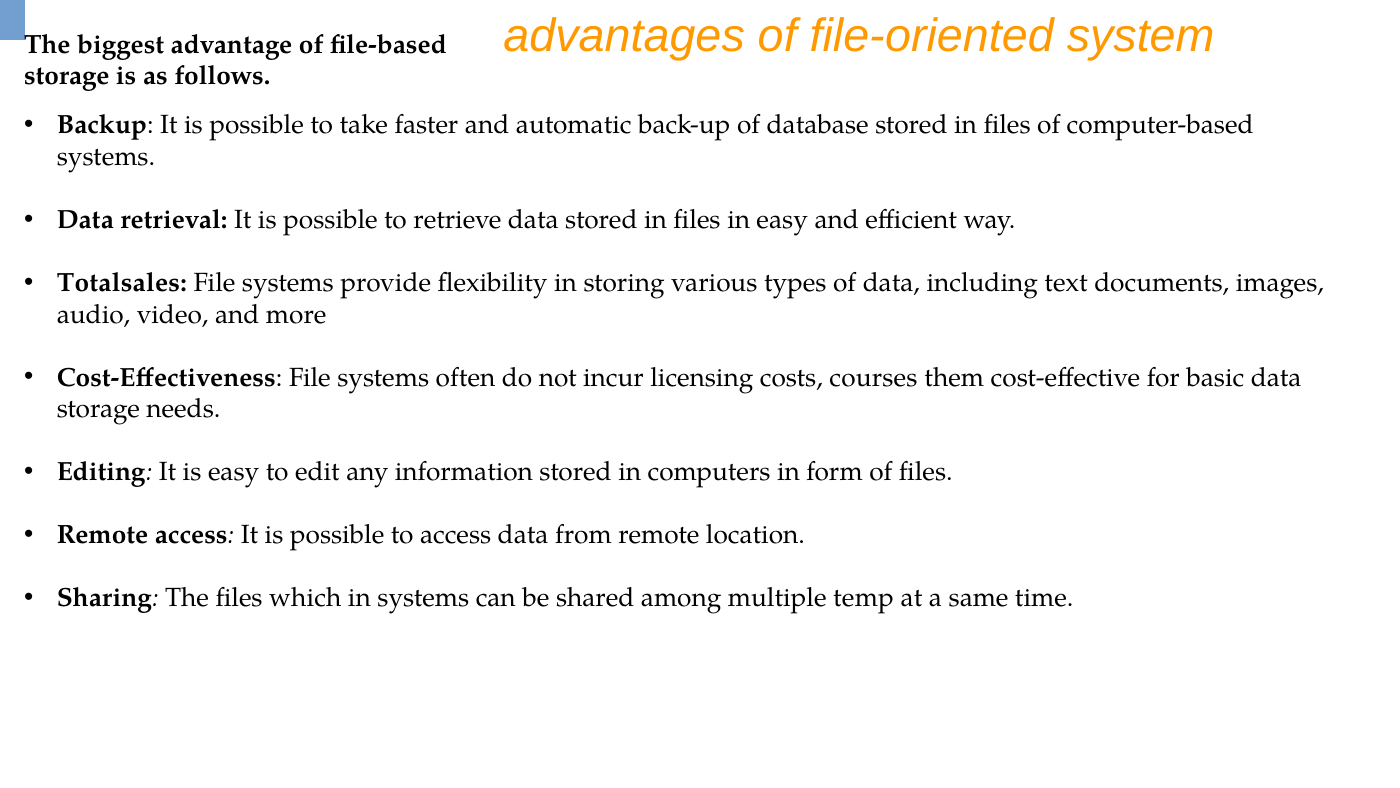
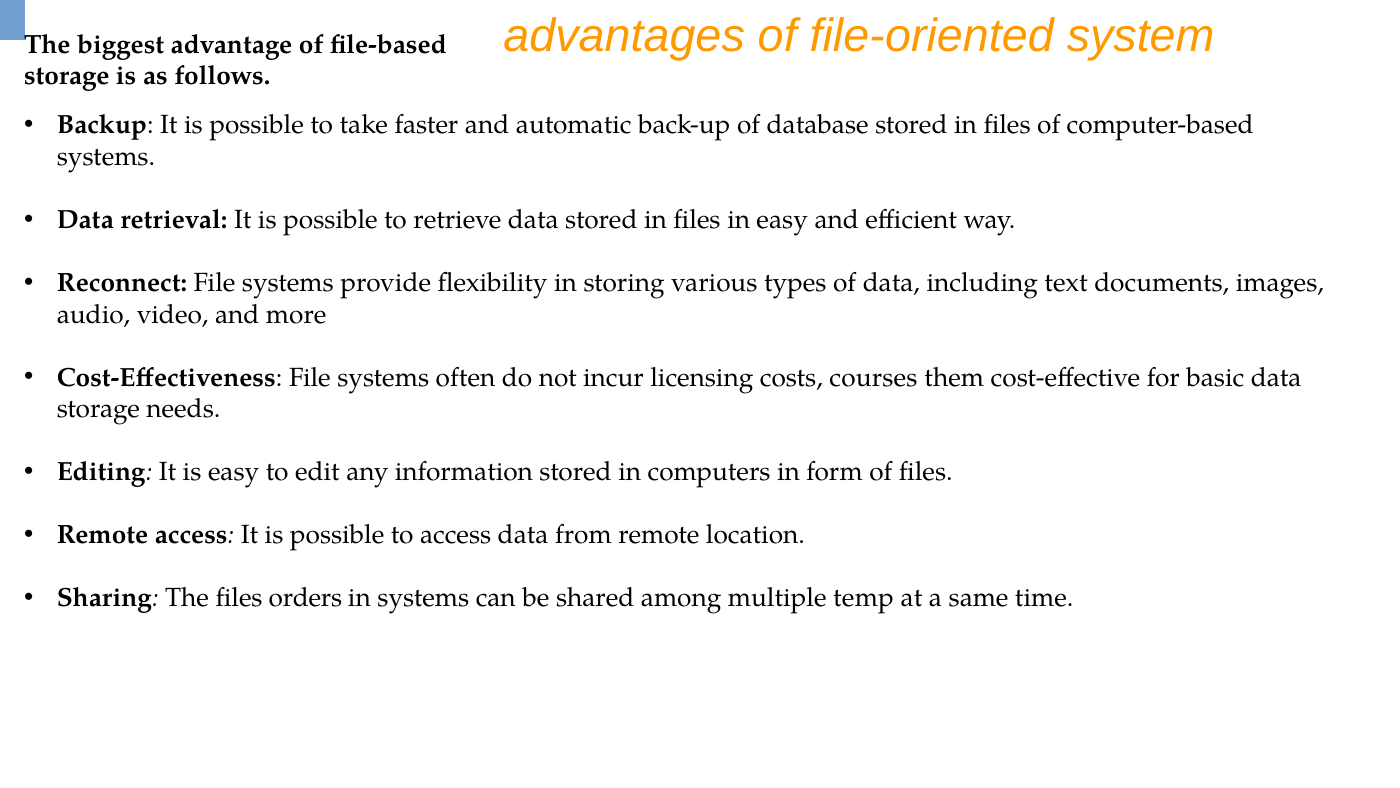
Totalsales: Totalsales -> Reconnect (122, 283)
which: which -> orders (305, 598)
